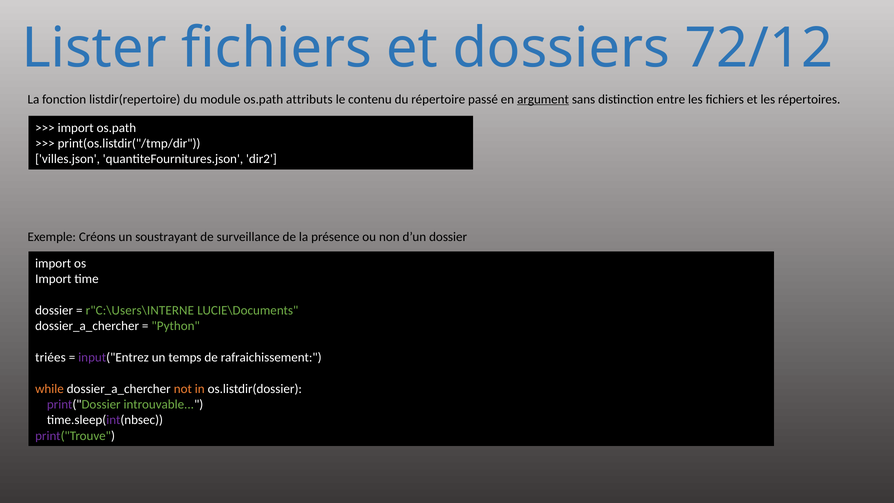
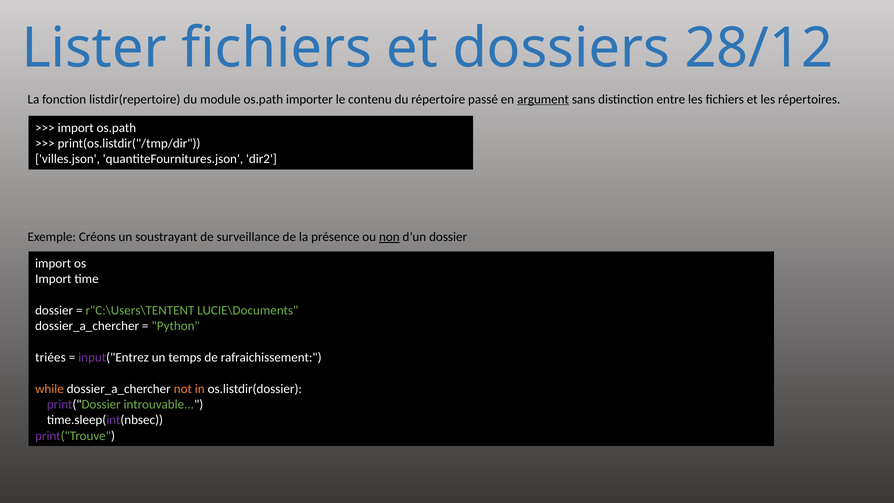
72/12: 72/12 -> 28/12 (759, 48)
attributs: attributs -> importer (309, 99)
non underline: none -> present (389, 237)
r"C:\Users\INTERNE: r"C:\Users\INTERNE -> r"C:\Users\TENTENT (140, 310)
